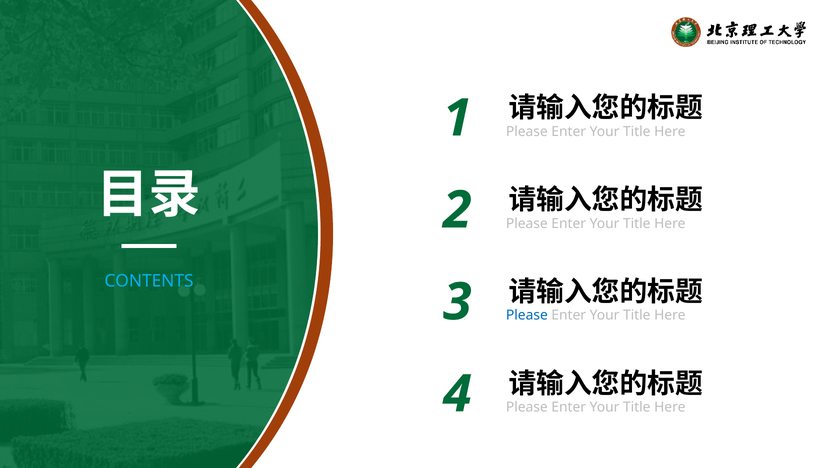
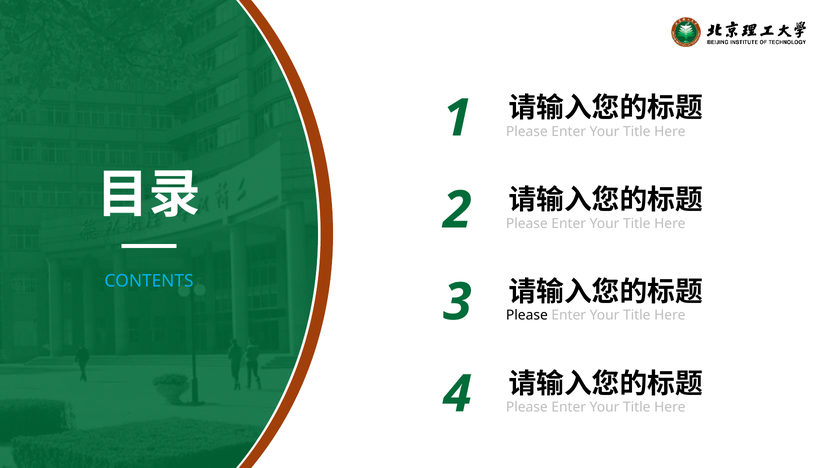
Please colour: blue -> black (527, 315)
